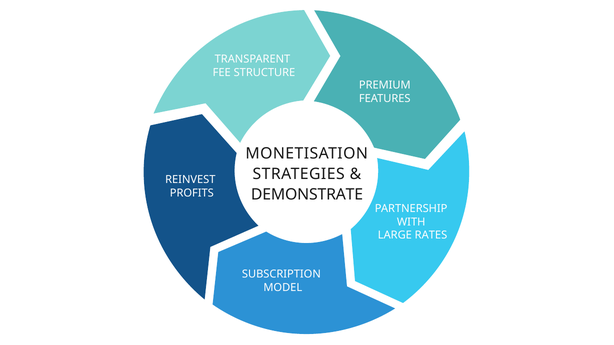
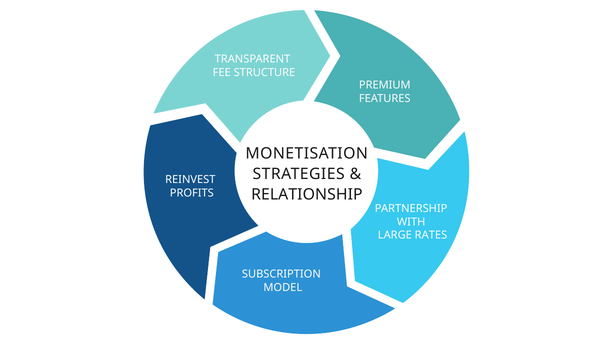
DEMONSTRATE: DEMONSTRATE -> RELATIONSHIP (307, 195)
